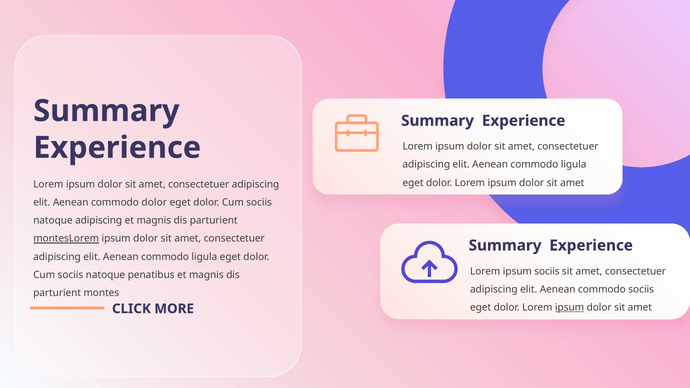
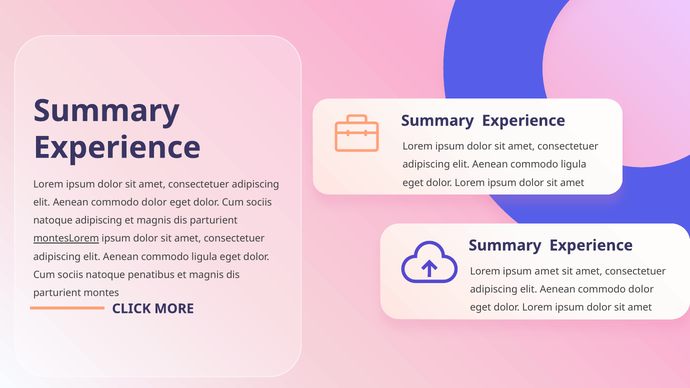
ipsum sociis: sociis -> amet (547, 271)
sociis: sociis -> dolor (641, 290)
ipsum underline: present -> none (570, 308)
